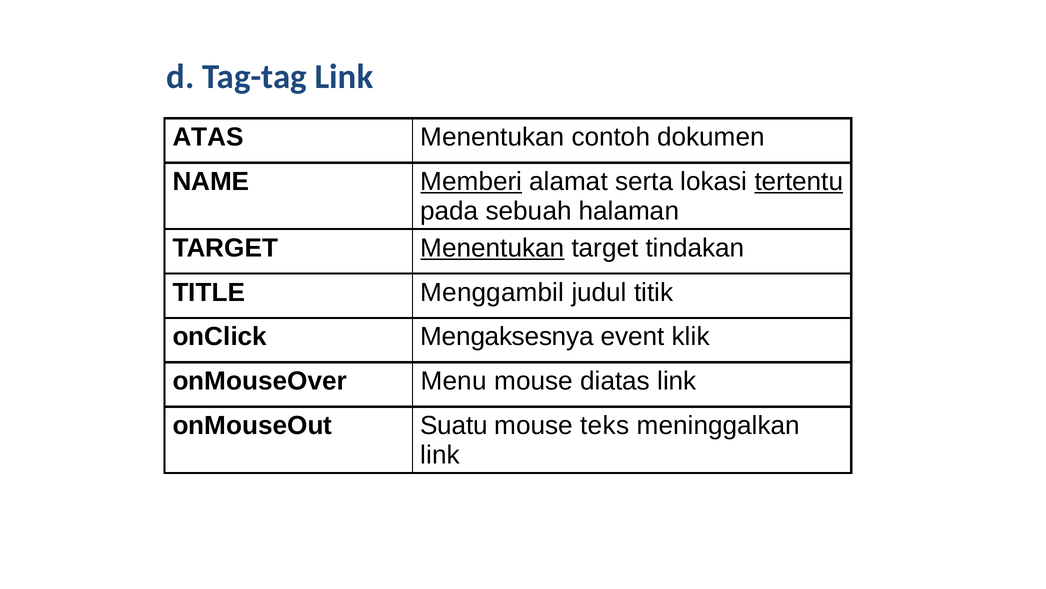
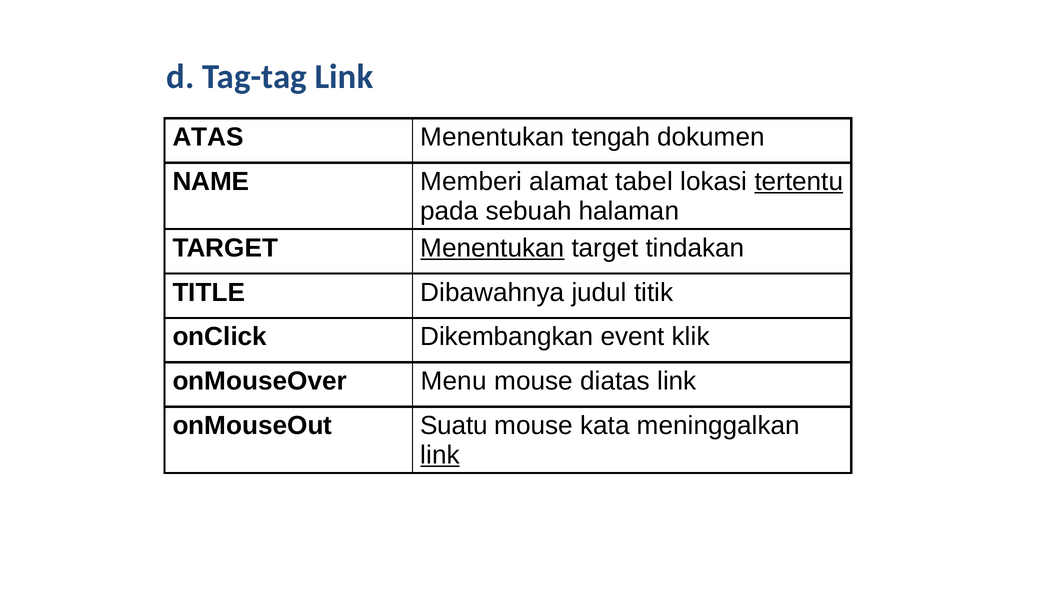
contoh: contoh -> tengah (611, 137)
Memberi underline: present -> none (471, 181)
serta: serta -> tabel (644, 181)
Menggambil: Menggambil -> Dibawahnya (492, 292)
Mengaksesnya: Mengaksesnya -> Dikembangkan (507, 336)
teks: teks -> kata (605, 425)
link underline: none -> present (440, 454)
